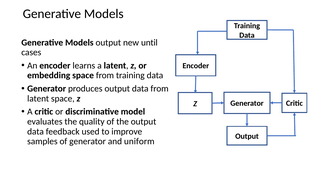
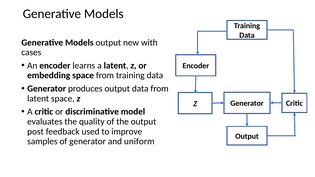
until: until -> with (149, 43)
data: data -> post (35, 132)
